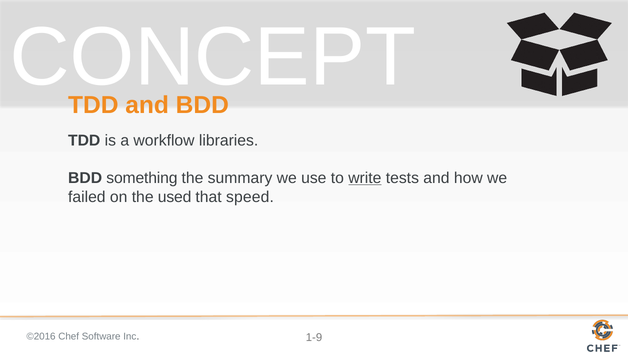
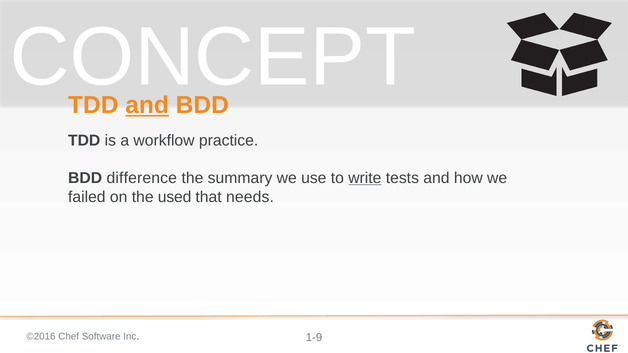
and underline: none -> present (147, 105)
libraries: libraries -> practice (229, 140)
something: something -> difference (142, 178)
speed: speed -> needs (250, 197)
